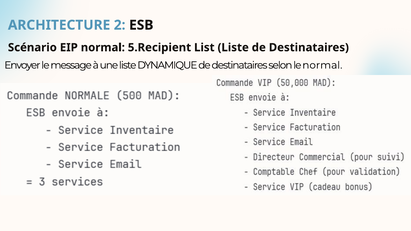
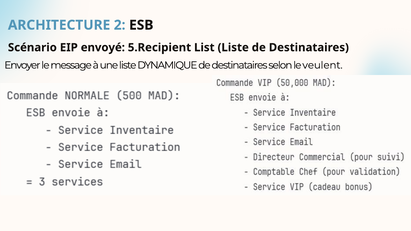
EIP normal: normal -> envoyé (103, 48)
le normal: normal -> veulent (322, 65)
